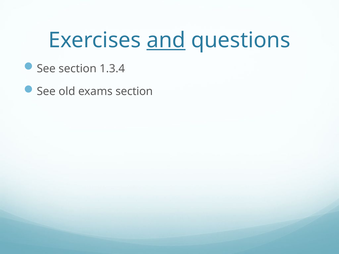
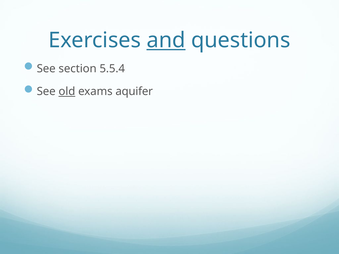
1.3.4: 1.3.4 -> 5.5.4 (112, 69)
old underline: none -> present (67, 92)
exams section: section -> aquifer (134, 92)
